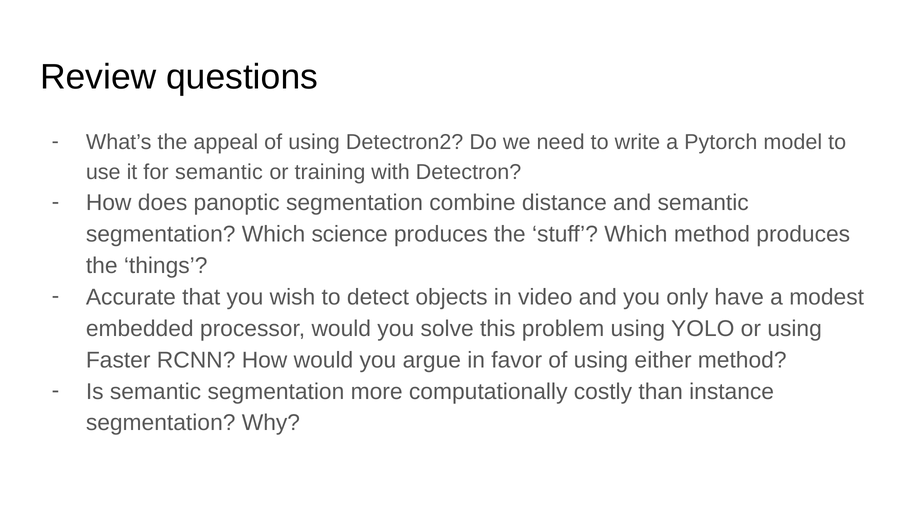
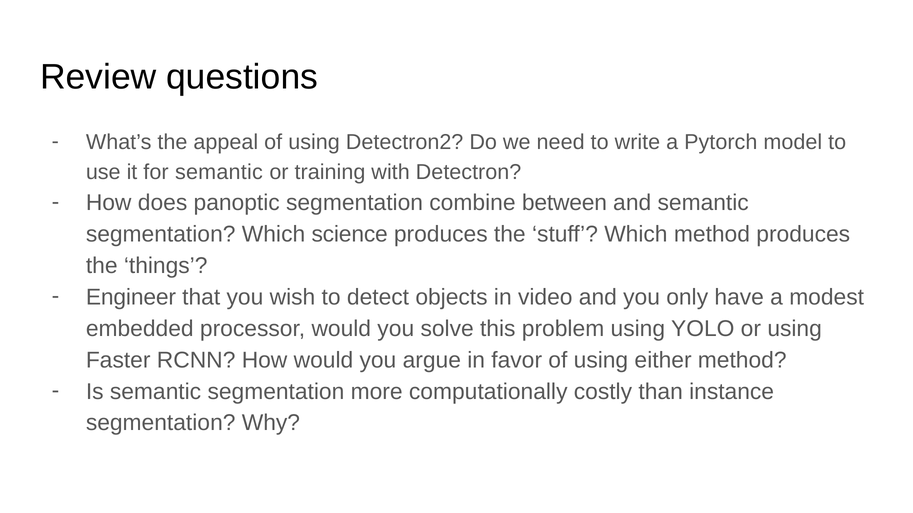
distance: distance -> between (564, 203)
Accurate: Accurate -> Engineer (131, 297)
